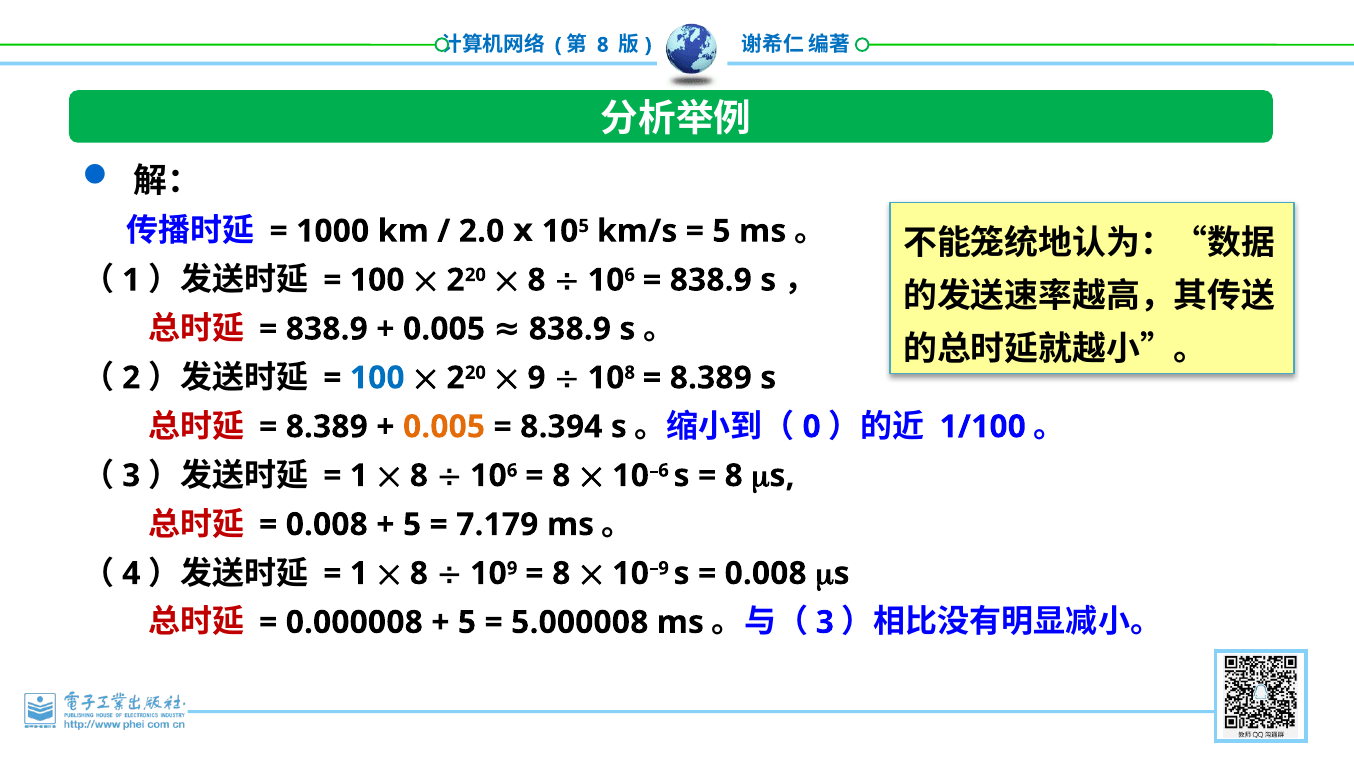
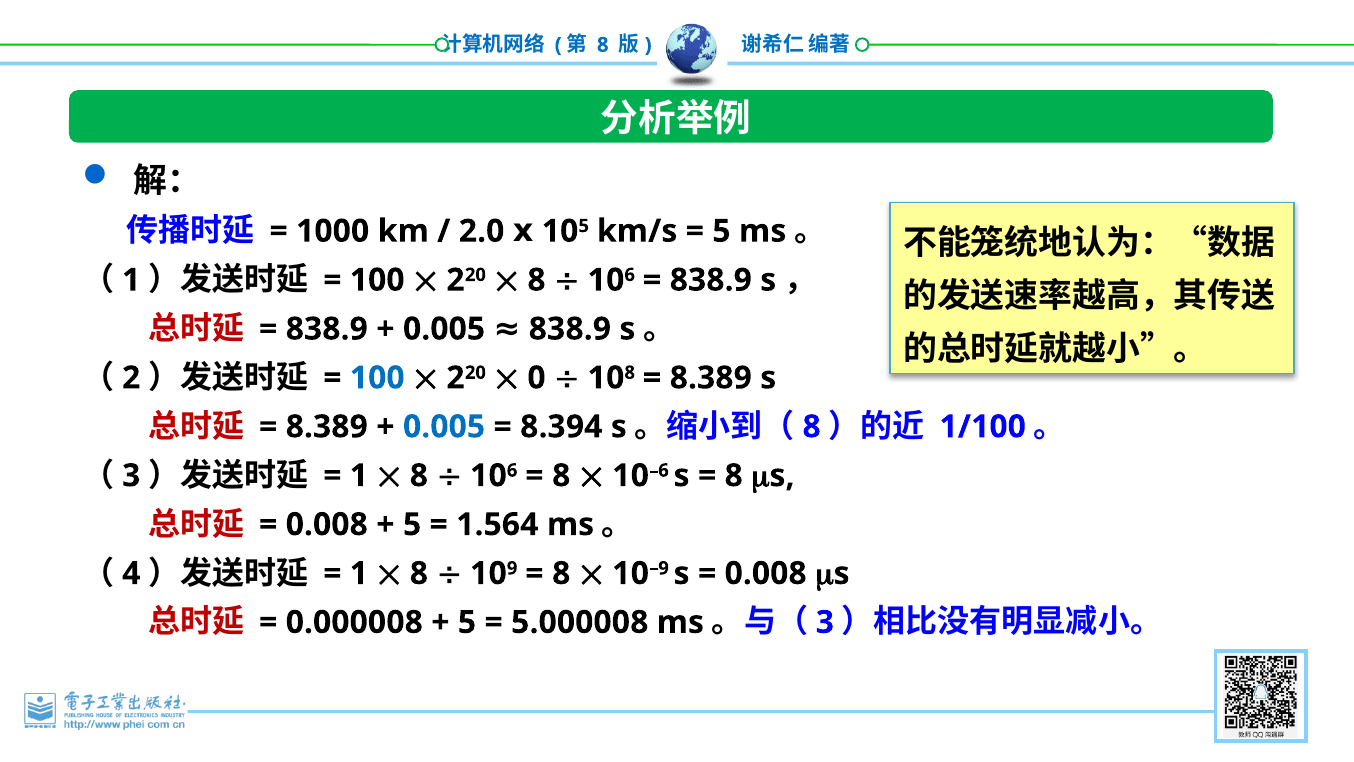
9: 9 -> 0 (537, 378)
0.005 colour: orange -> blue (444, 427)
0: 0 -> 8 (812, 427)
7.179: 7.179 -> 1.564 (497, 524)
